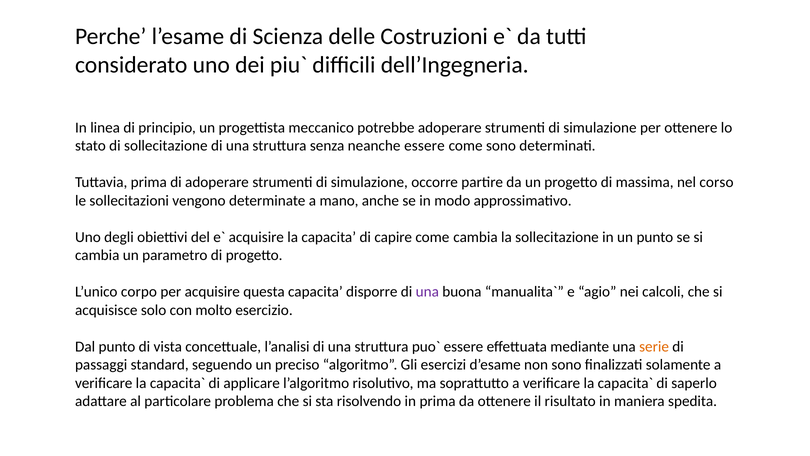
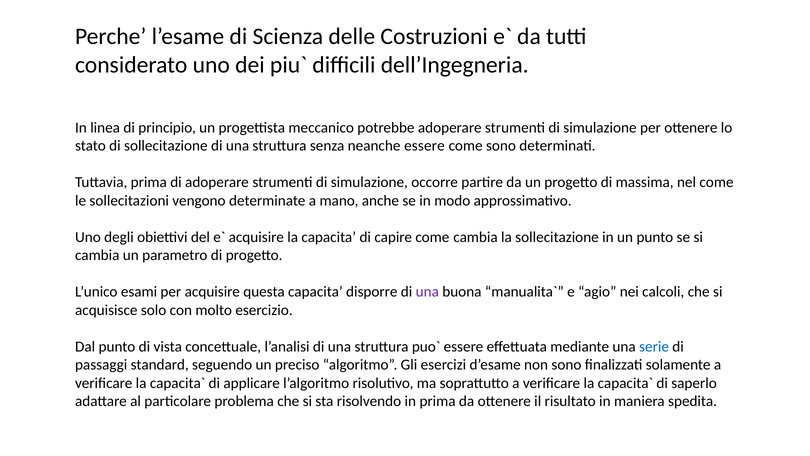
nel corso: corso -> come (717, 182)
corpo: corpo -> esami (139, 292)
serie colour: orange -> blue (654, 346)
